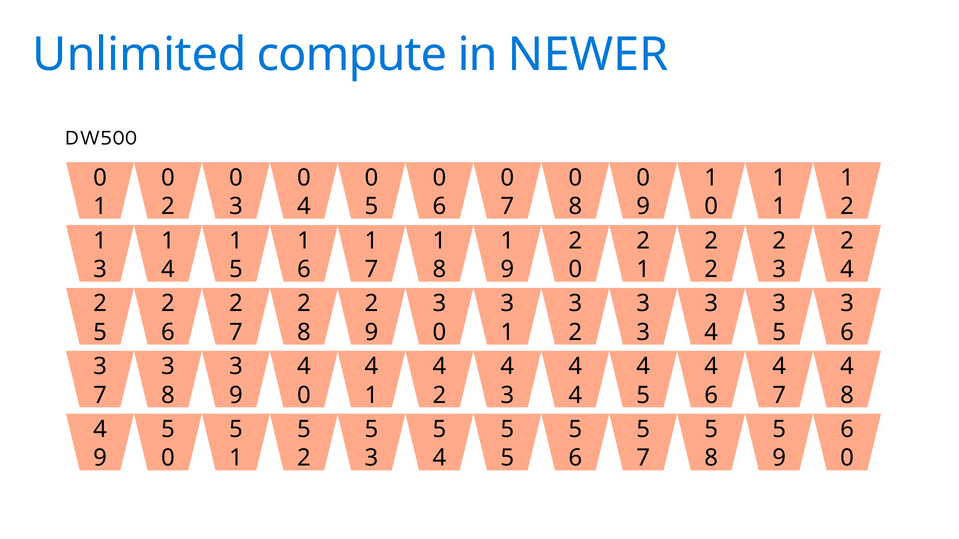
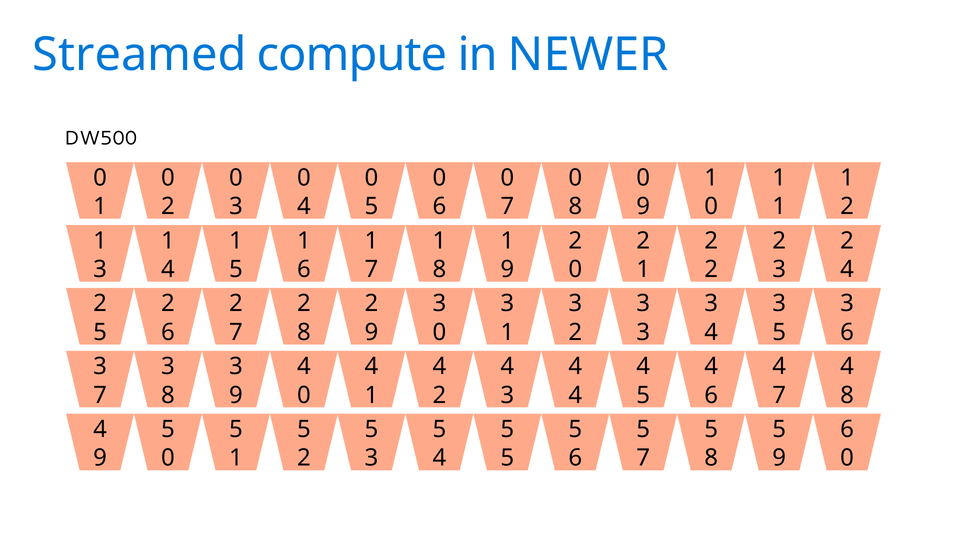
Unlimited: Unlimited -> Streamed (140, 55)
